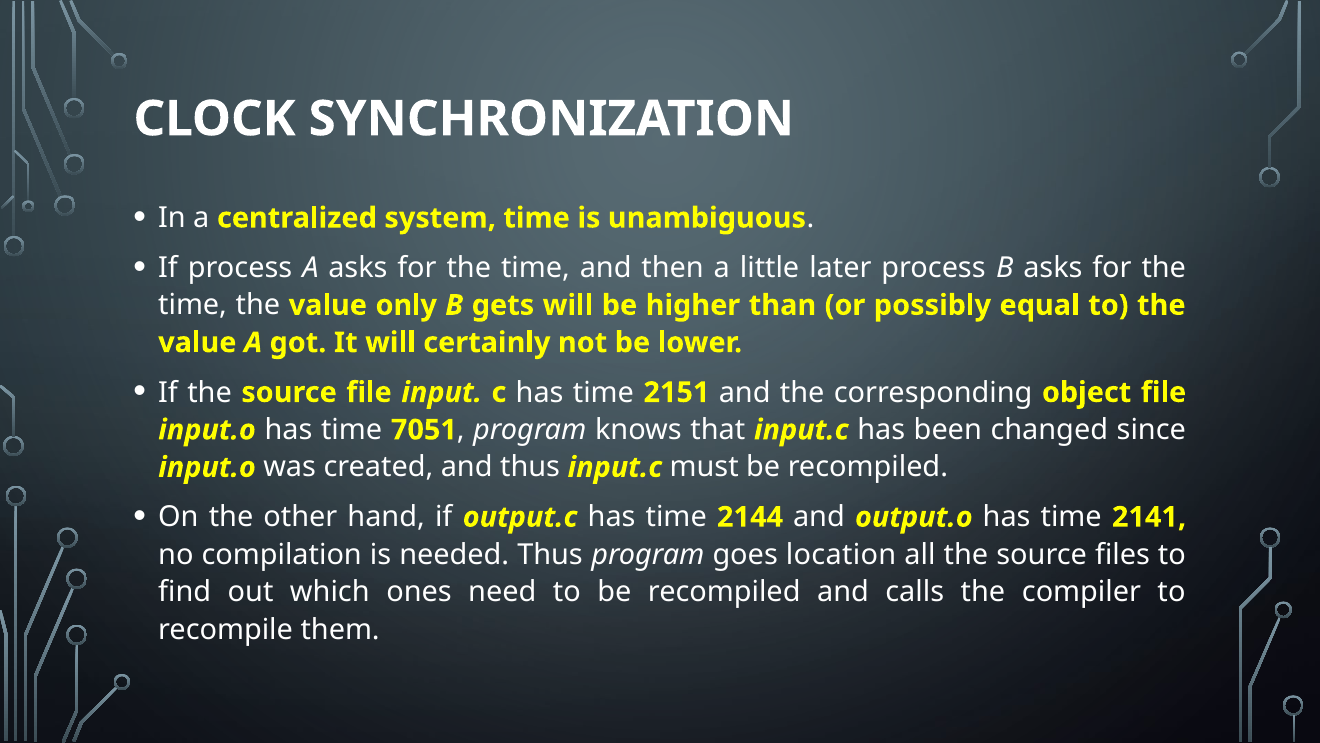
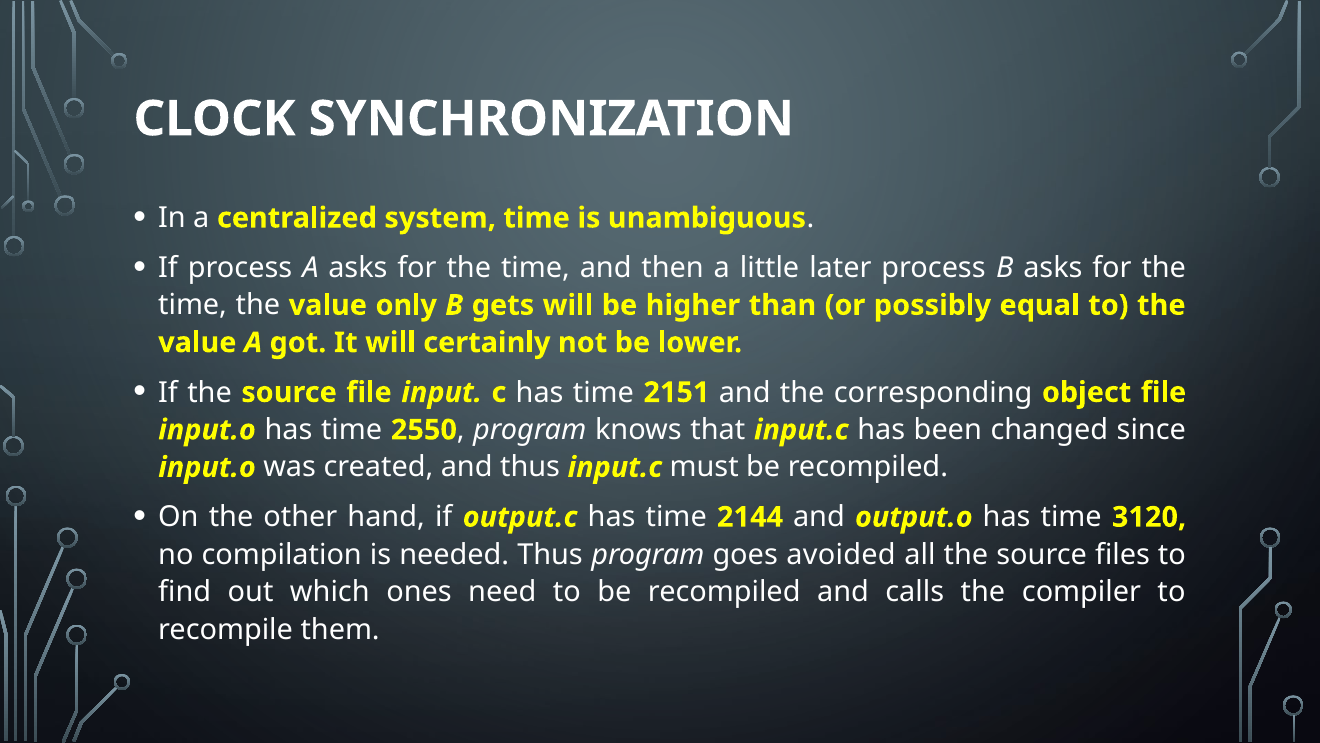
7051: 7051 -> 2550 (424, 430)
2141: 2141 -> 3120 (1149, 517)
location: location -> avoided (841, 554)
